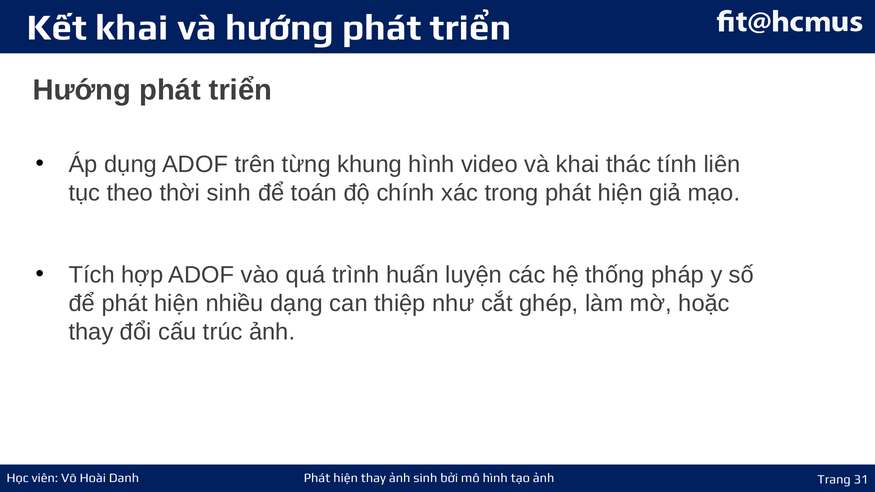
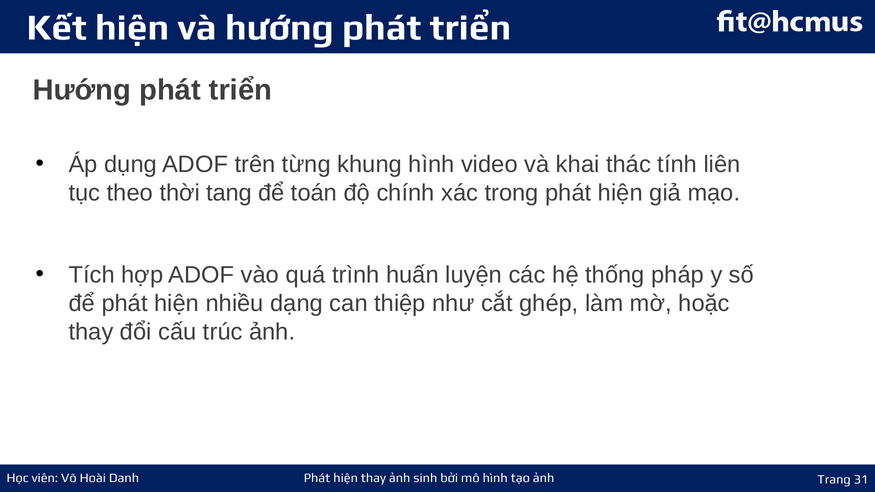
Kết khai: khai -> hiện (132, 28)
thời sinh: sinh -> tang (229, 193)
